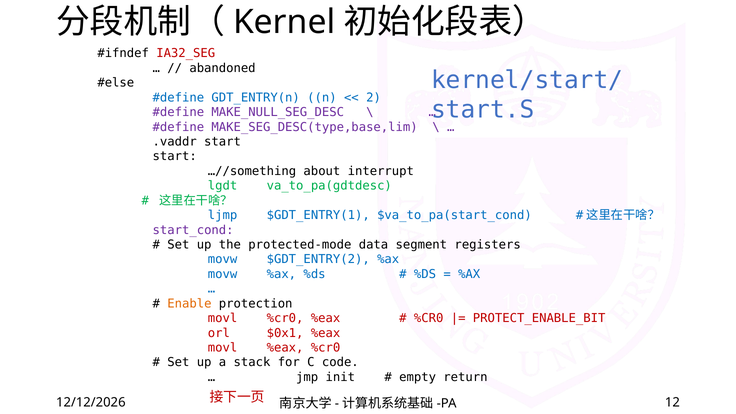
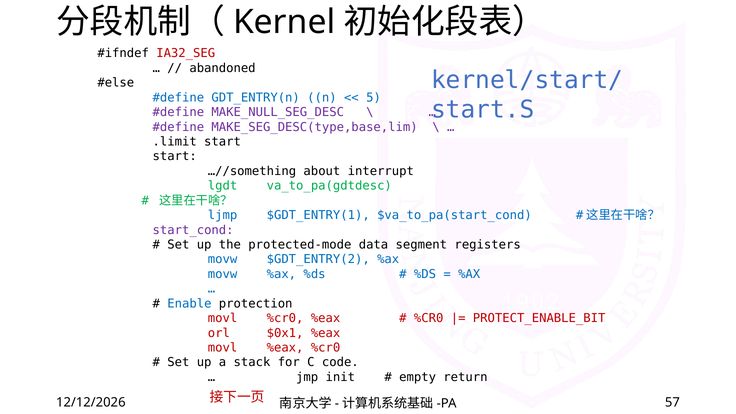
2: 2 -> 5 (374, 98)
.vaddr: .vaddr -> .limit (175, 142)
Enable colour: orange -> blue (189, 304)
12: 12 -> 57 (672, 402)
